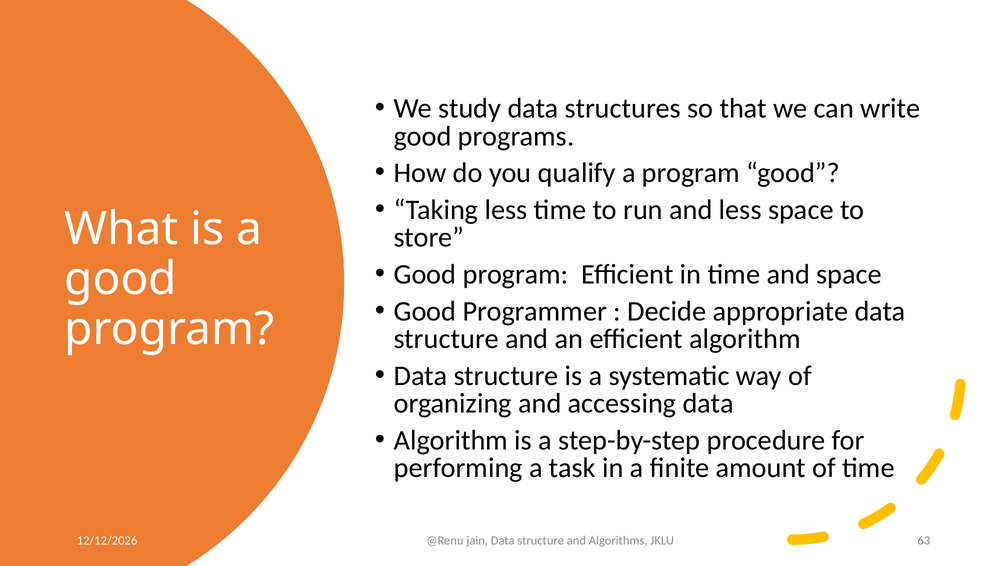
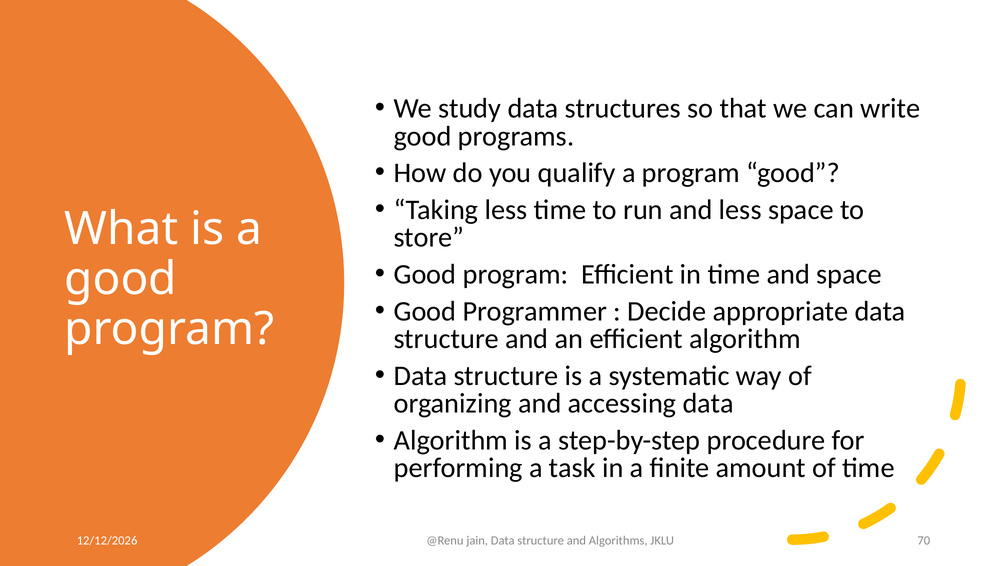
63: 63 -> 70 (924, 541)
